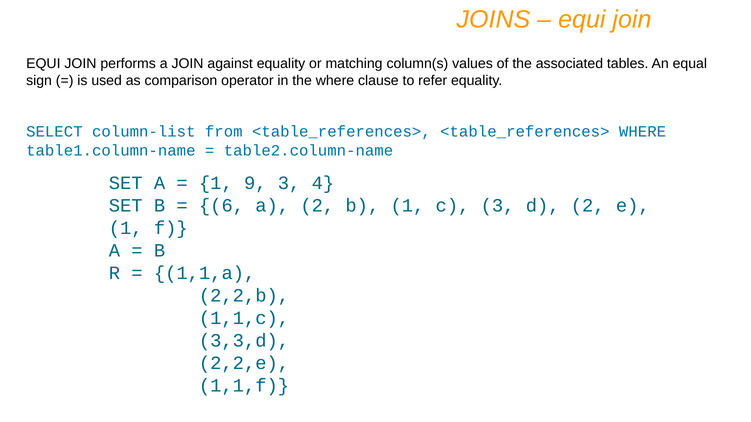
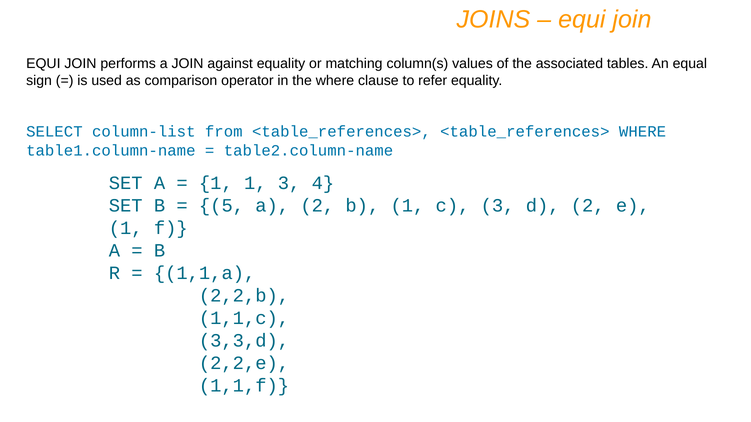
1 9: 9 -> 1 (255, 183)
6: 6 -> 5 (222, 206)
